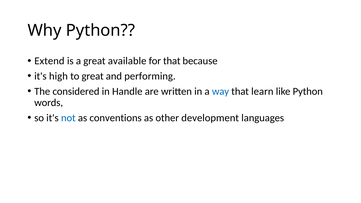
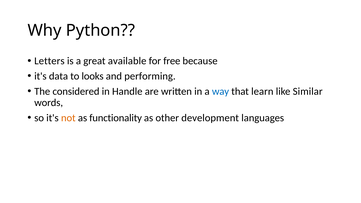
Extend: Extend -> Letters (49, 61)
for that: that -> free (172, 61)
high: high -> data (59, 76)
to great: great -> looks (93, 76)
like Python: Python -> Similar (308, 91)
not colour: blue -> orange (68, 118)
conventions: conventions -> functionality (116, 118)
